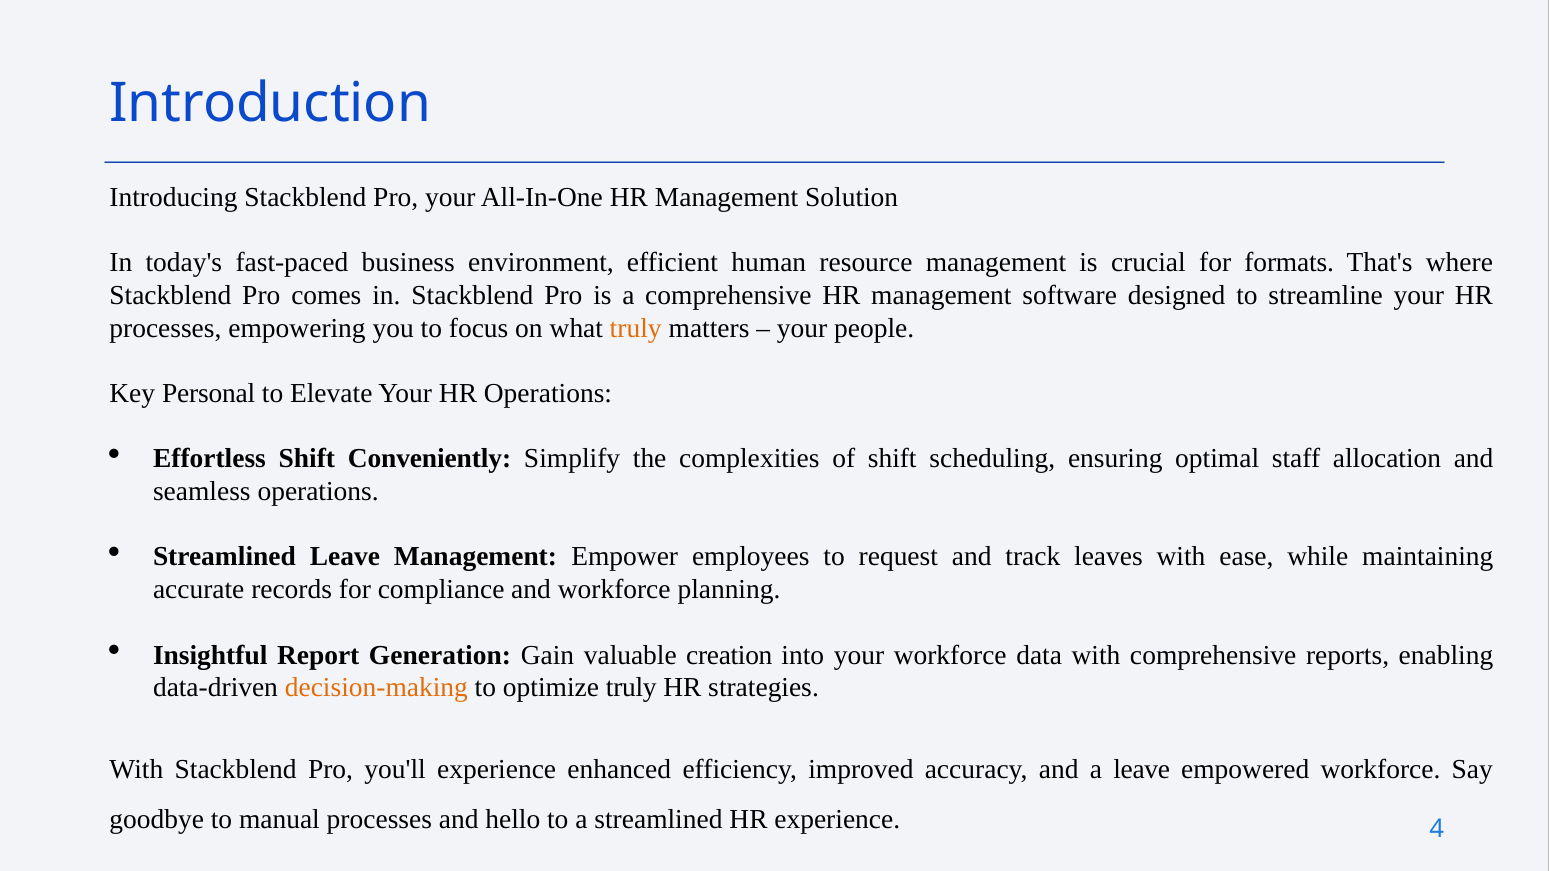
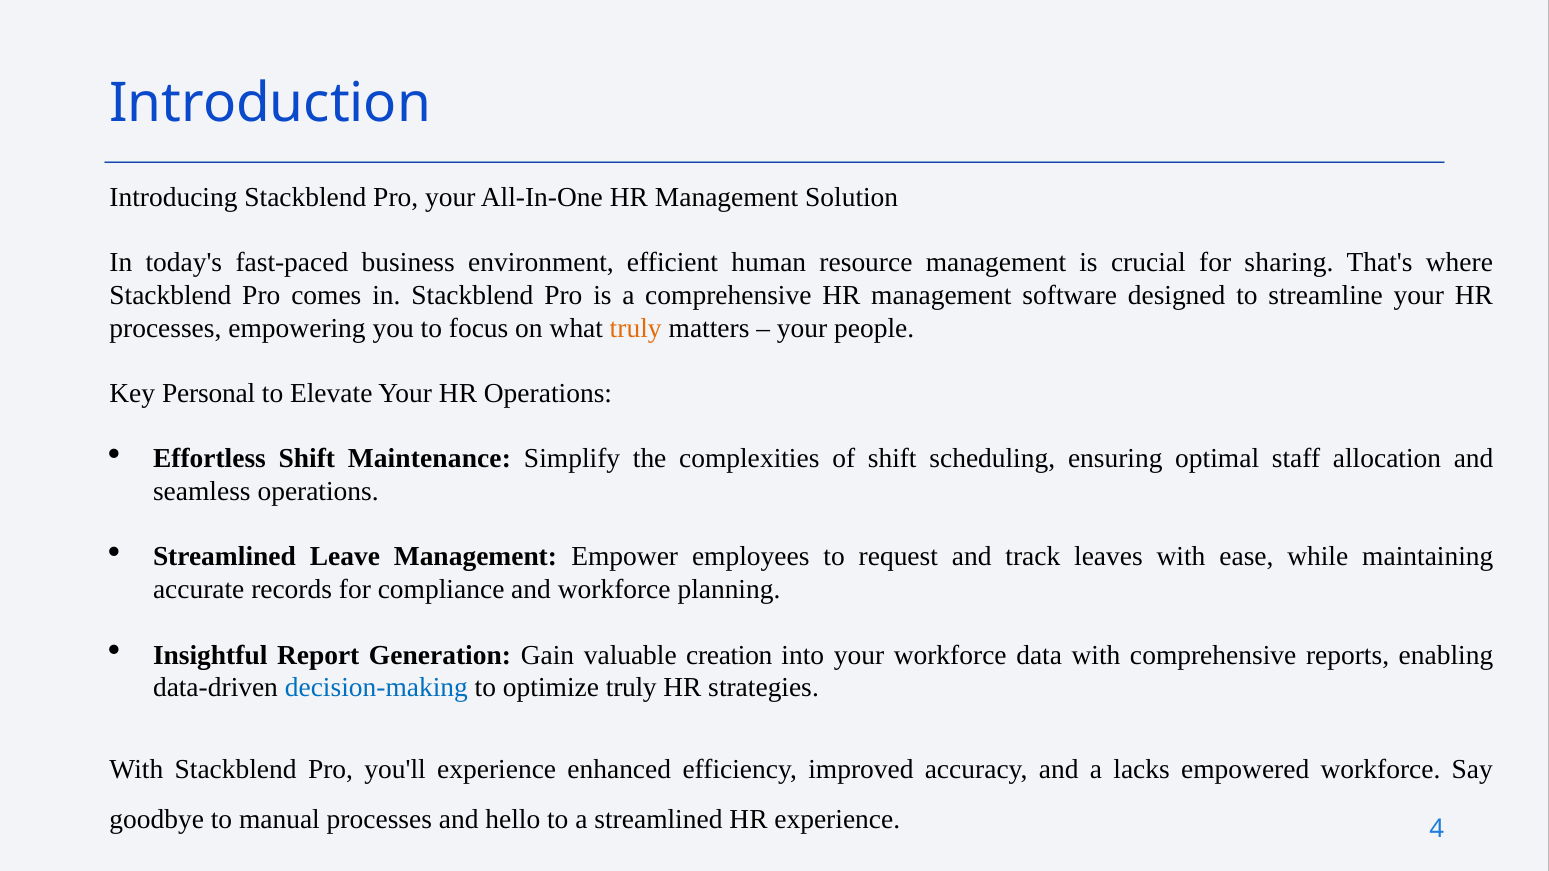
formats: formats -> sharing (1289, 263)
Conveniently: Conveniently -> Maintenance (429, 459)
decision-making colour: orange -> blue (376, 688)
a leave: leave -> lacks (1142, 770)
